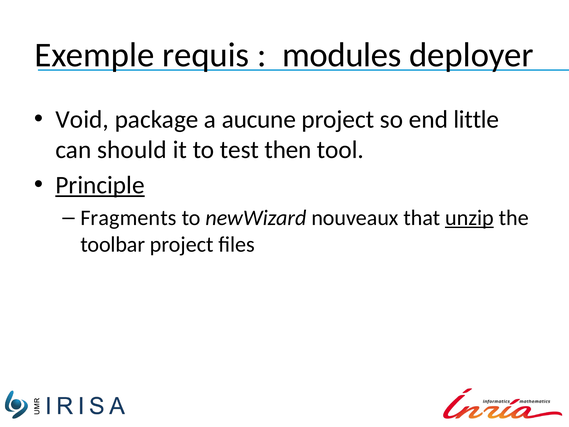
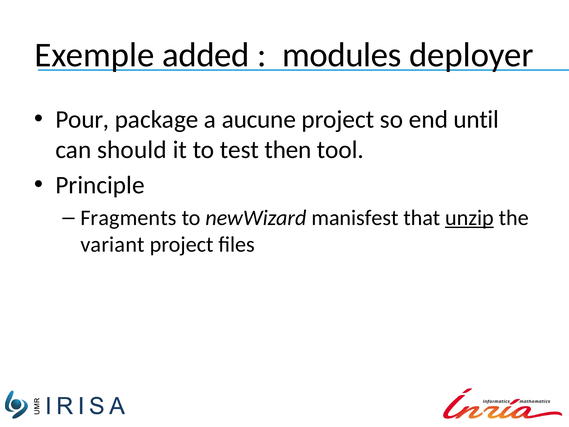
requis: requis -> added (206, 55)
Void: Void -> Pour (82, 119)
little: little -> until (476, 119)
Principle underline: present -> none (100, 185)
nouveaux: nouveaux -> manisfest (355, 218)
toolbar: toolbar -> variant (113, 244)
